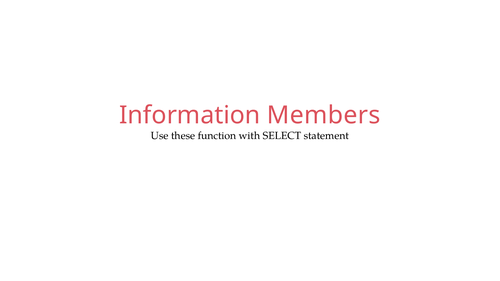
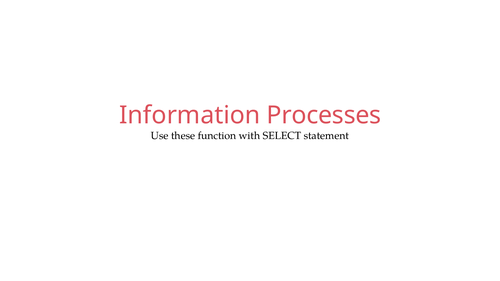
Members: Members -> Processes (324, 115)
